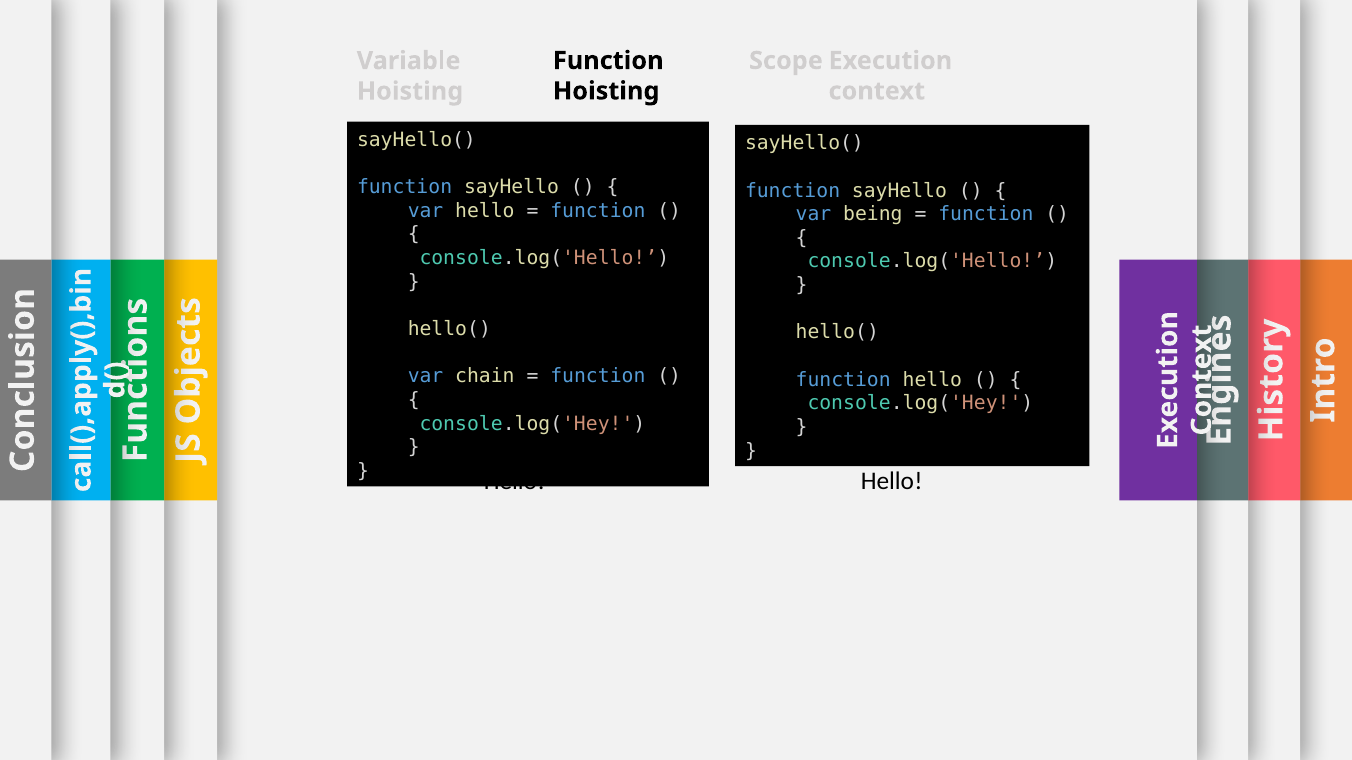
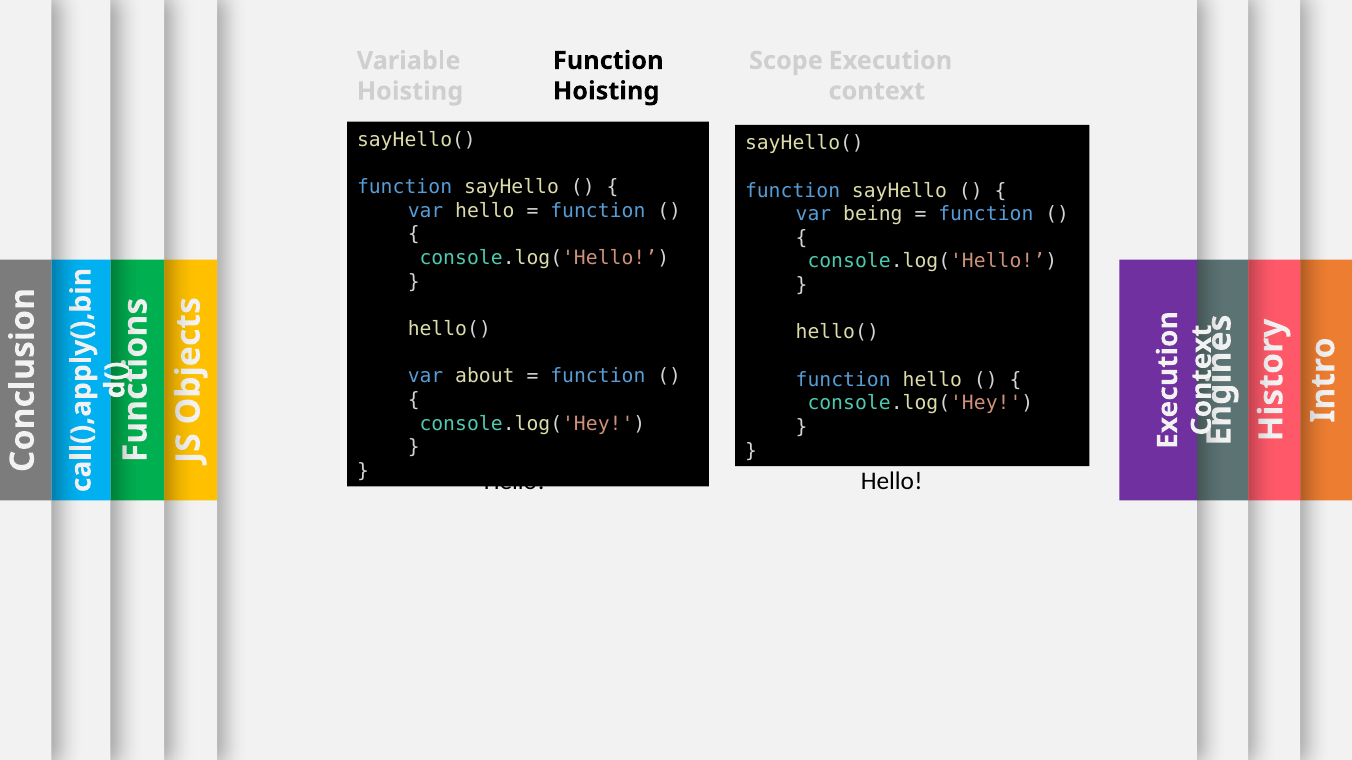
chain: chain -> about (485, 377)
